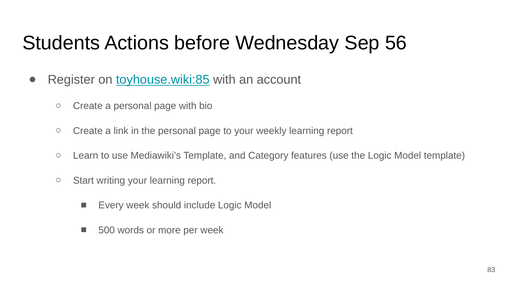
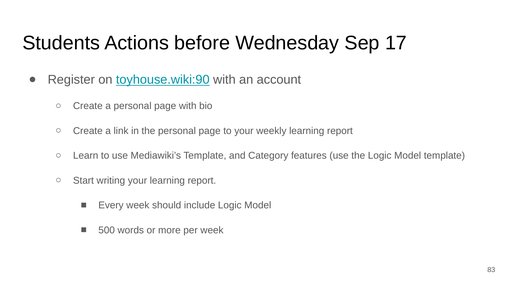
56: 56 -> 17 (396, 43)
toyhouse.wiki:85: toyhouse.wiki:85 -> toyhouse.wiki:90 (163, 80)
